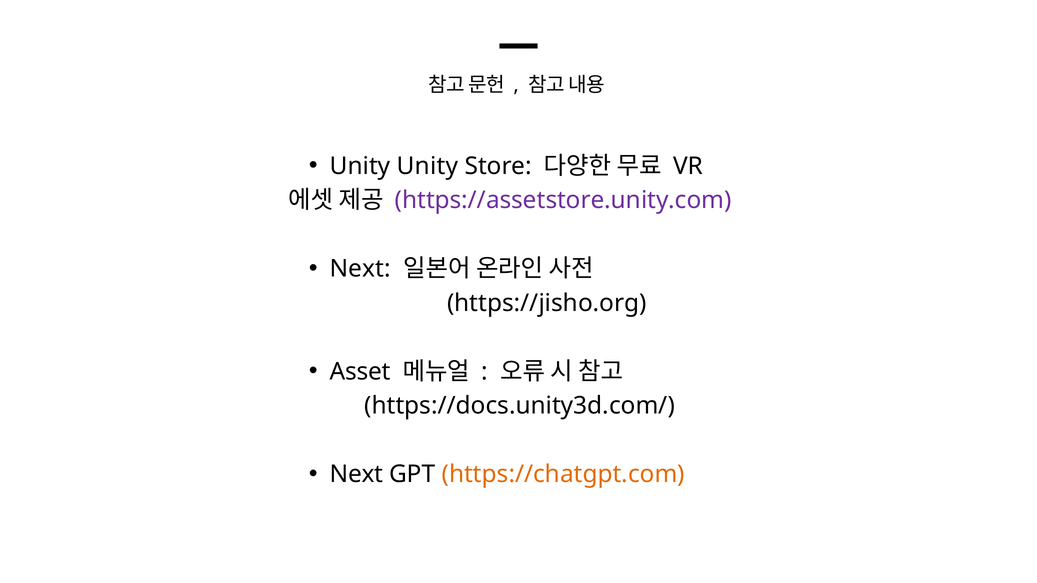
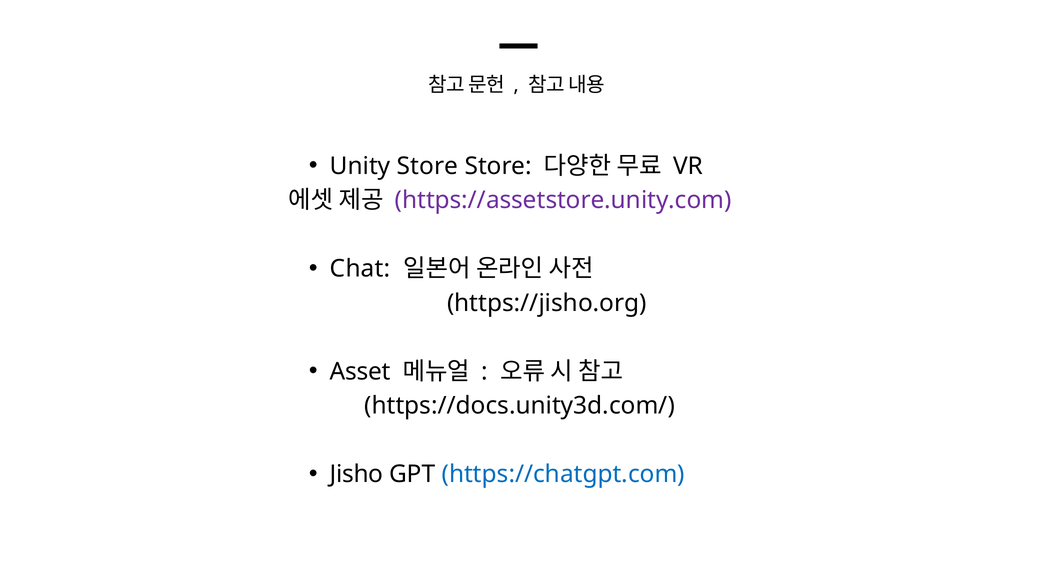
Unity Unity: Unity -> Store (427, 166)
Next: Next -> Chat (360, 269)
Next: Next -> Jisho (356, 475)
https://chatgpt.com colour: orange -> blue (563, 475)
